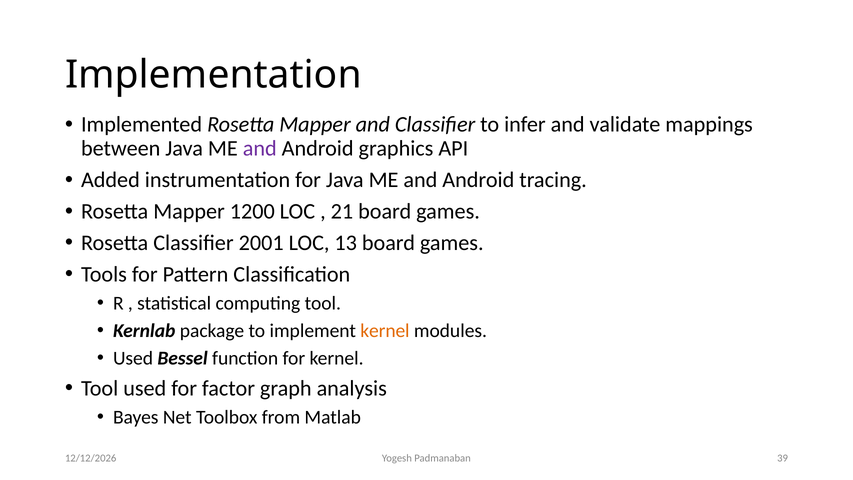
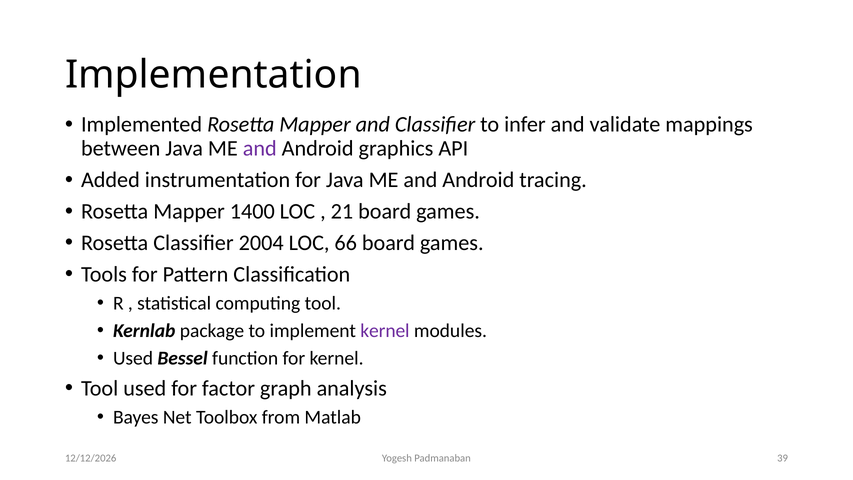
1200: 1200 -> 1400 (252, 211)
2001: 2001 -> 2004 (261, 243)
13: 13 -> 66 (346, 243)
kernel colour: orange -> purple (385, 331)
